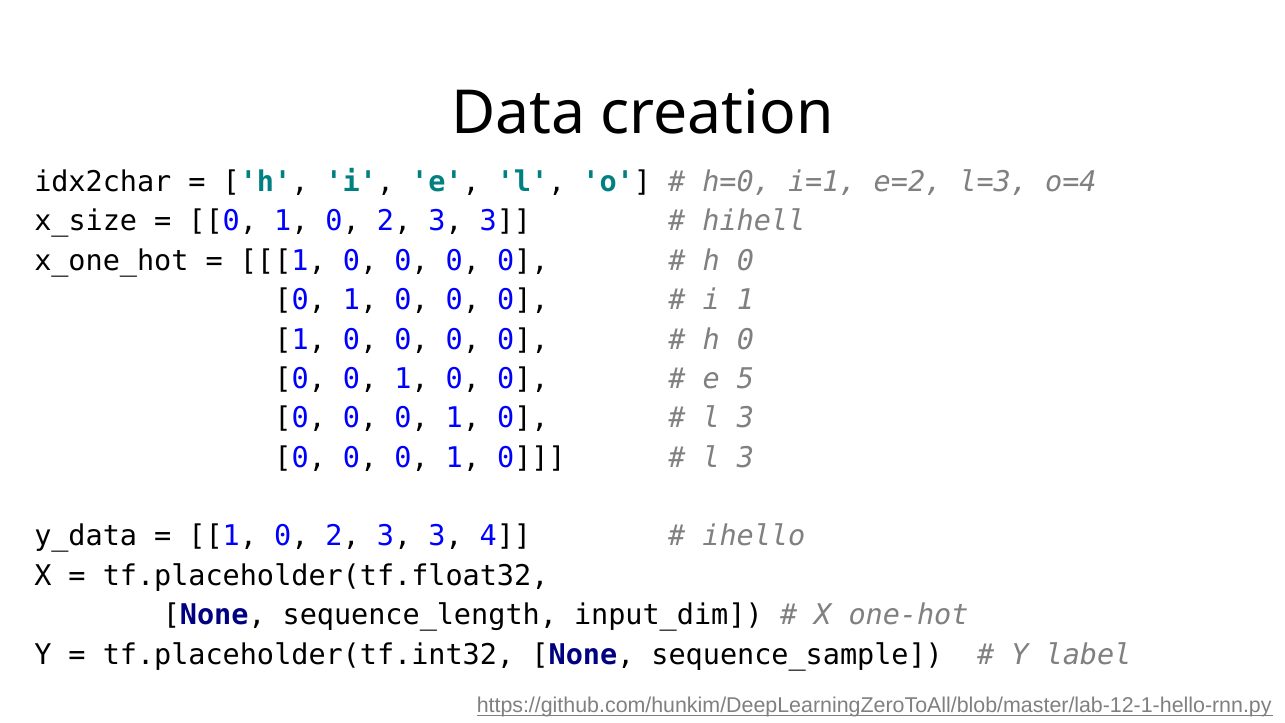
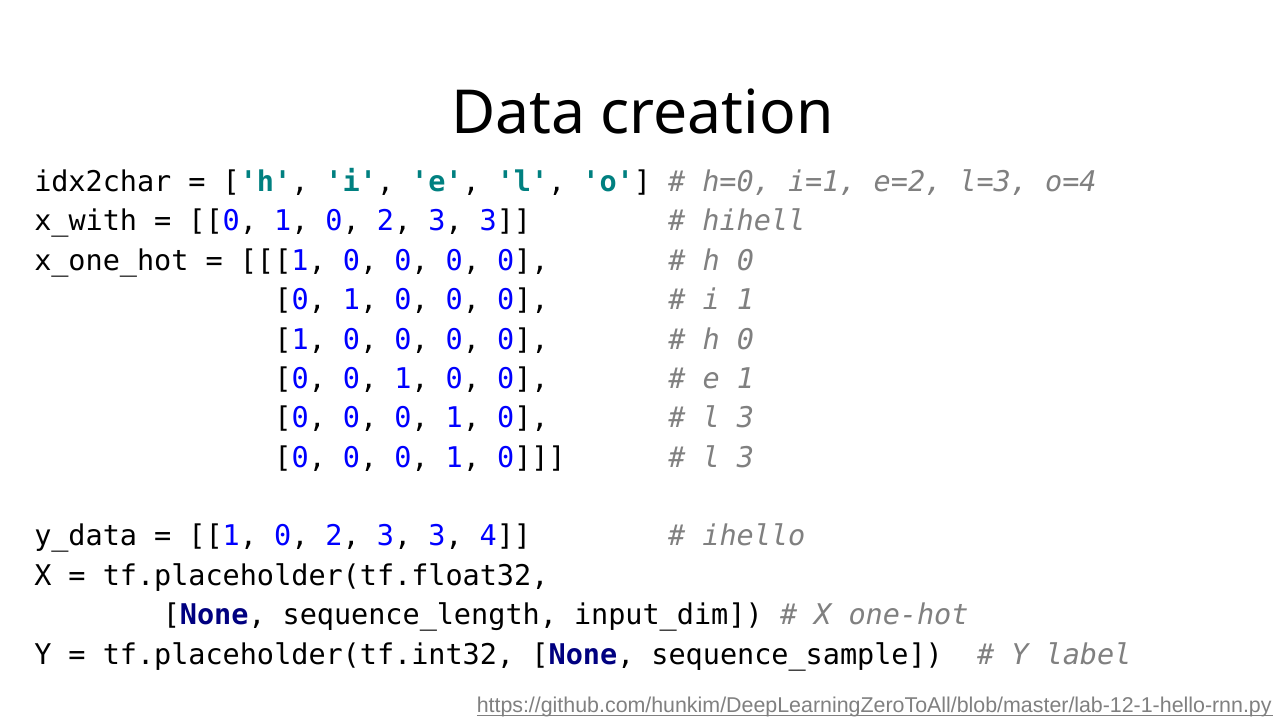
x_size: x_size -> x_with (86, 222)
e 5: 5 -> 1 (746, 379)
